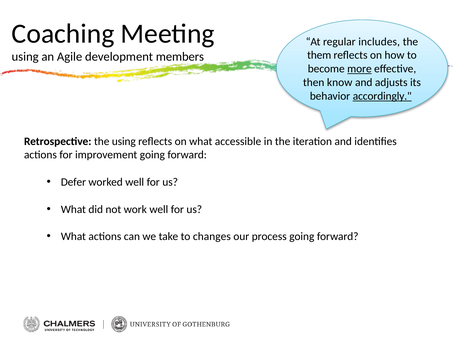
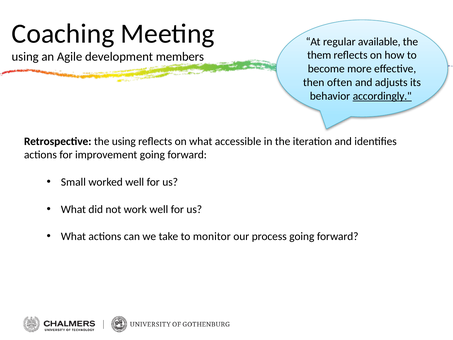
includes: includes -> available (379, 42)
more underline: present -> none (359, 69)
know: know -> often (340, 82)
Defer: Defer -> Small (73, 182)
changes: changes -> monitor (212, 236)
